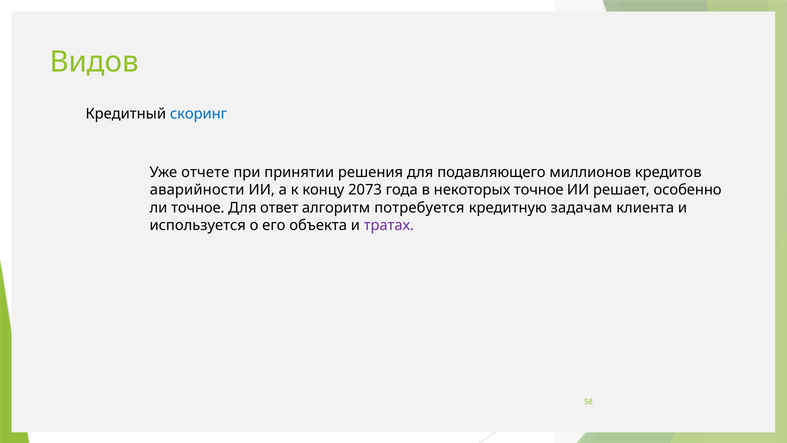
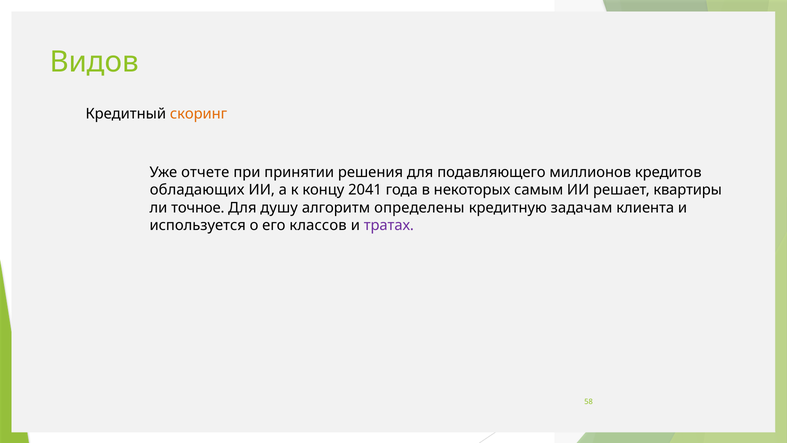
скоринг colour: blue -> orange (199, 114)
аварийности: аварийности -> обладающих (197, 190)
2073: 2073 -> 2041 (365, 190)
некоторых точное: точное -> самым (539, 190)
особенно: особенно -> квартиры (688, 190)
ответ: ответ -> душу (279, 208)
потребуется: потребуется -> определены (419, 208)
объекта: объекта -> классов (318, 225)
